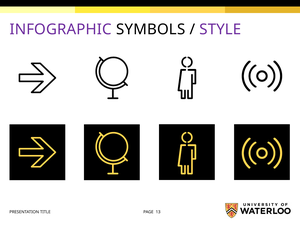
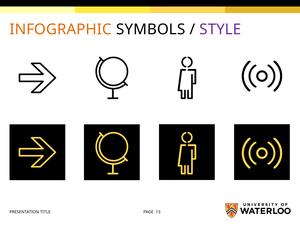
INFOGRAPHIC colour: purple -> orange (61, 29)
